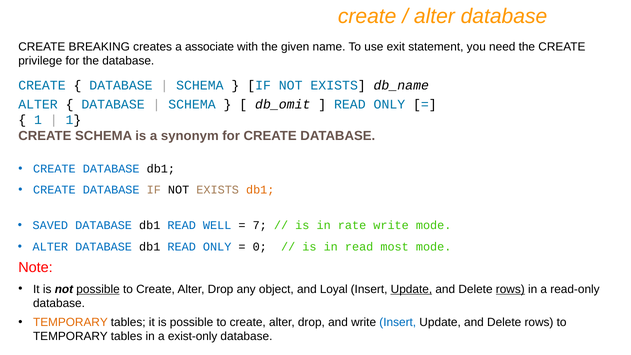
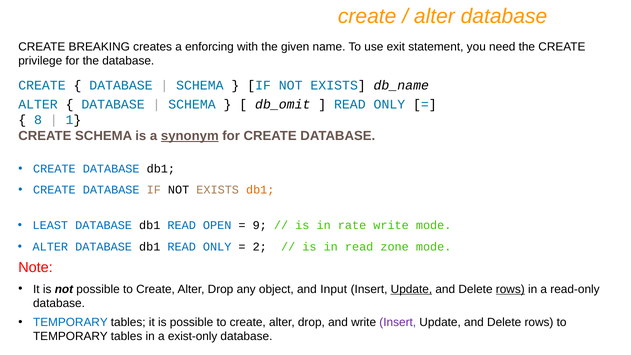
associate: associate -> enforcing (209, 47)
1: 1 -> 8 (38, 120)
synonym underline: none -> present (190, 136)
SAVED: SAVED -> LEAST (50, 225)
WELL: WELL -> OPEN (217, 225)
7: 7 -> 9 (260, 225)
0: 0 -> 2 (260, 247)
most: most -> zone (395, 247)
possible underline: present -> none (98, 289)
Loyal: Loyal -> Input (334, 289)
TEMPORARY colour: orange -> blue (70, 322)
Insert colour: blue -> purple (398, 322)
